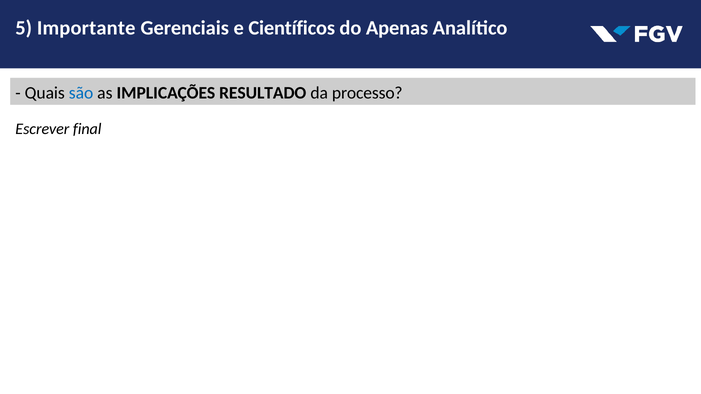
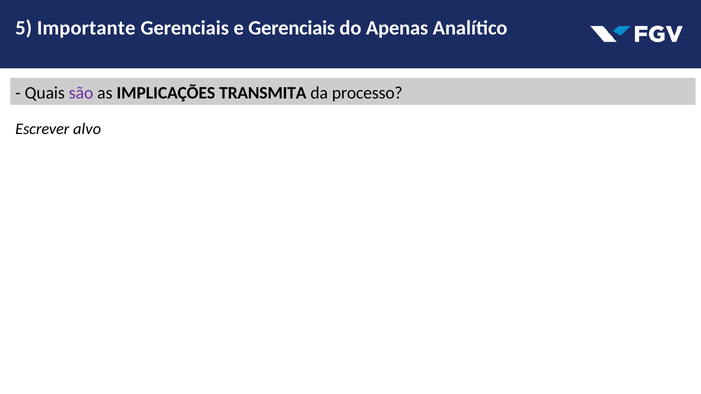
e Científicos: Científicos -> Gerenciais (292, 28)
são colour: blue -> purple (81, 93)
RESULTADO: RESULTADO -> TRANSMITA (263, 93)
final: final -> alvo (87, 129)
